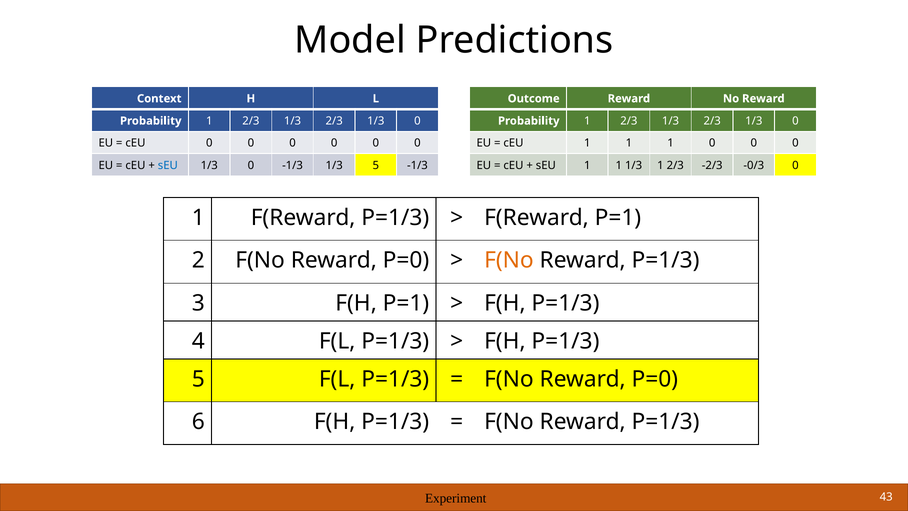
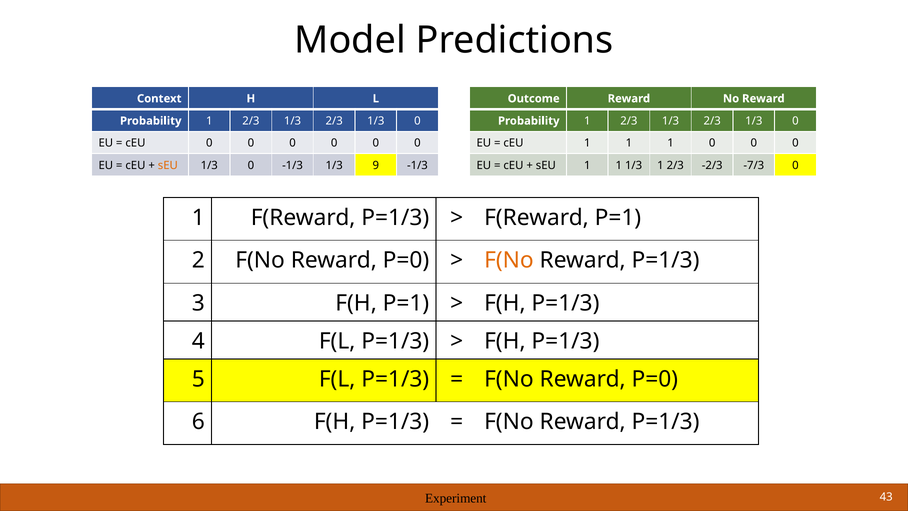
sEU colour: blue -> orange (168, 165)
1/3 5: 5 -> 9 (376, 165)
-0/3: -0/3 -> -7/3 (754, 165)
